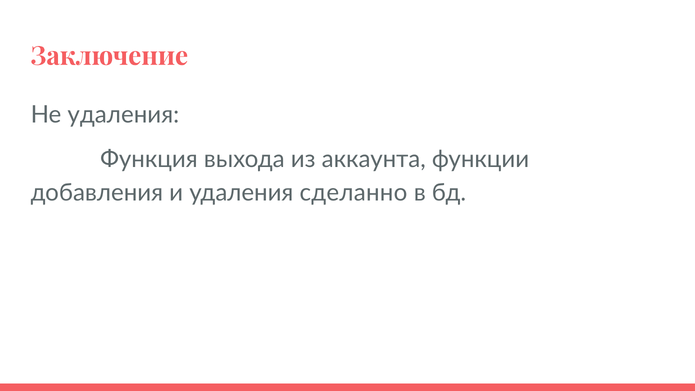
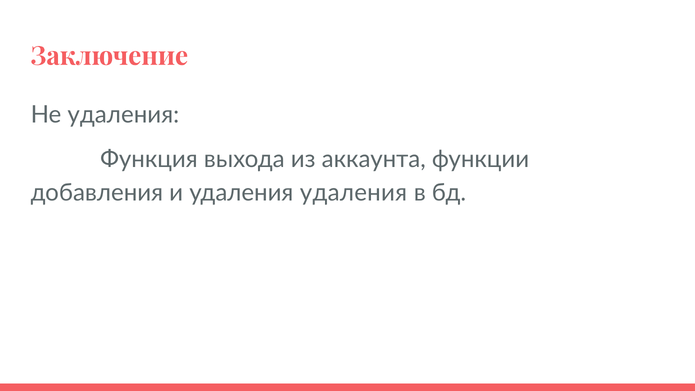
удаления сделанно: сделанно -> удаления (353, 193)
